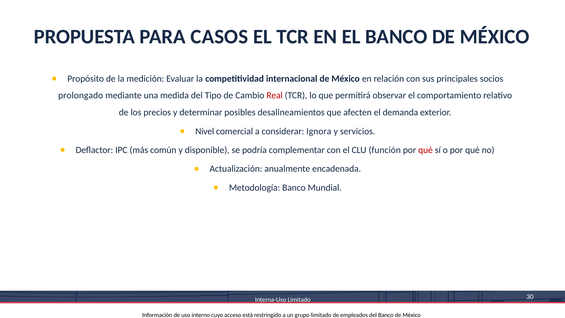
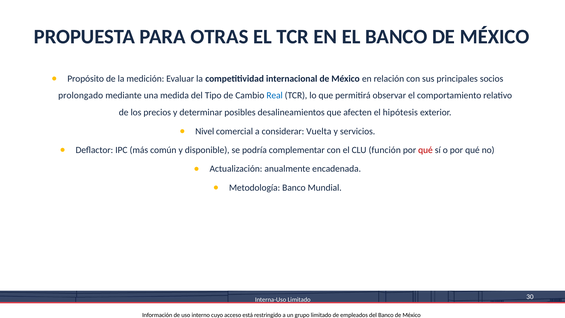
CASOS: CASOS -> OTRAS (219, 37)
Real colour: red -> blue (275, 95)
demanda: demanda -> hipótesis (400, 112)
Ignora: Ignora -> Vuelta (319, 131)
